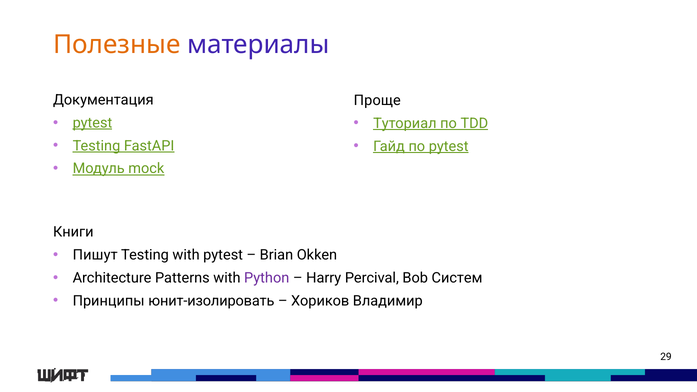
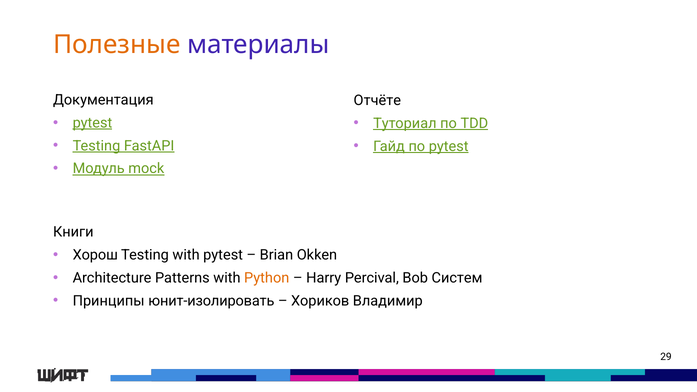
Проще: Проще -> Отчёте (377, 100)
Пишут: Пишут -> Хорош (95, 255)
Python colour: purple -> orange (267, 278)
